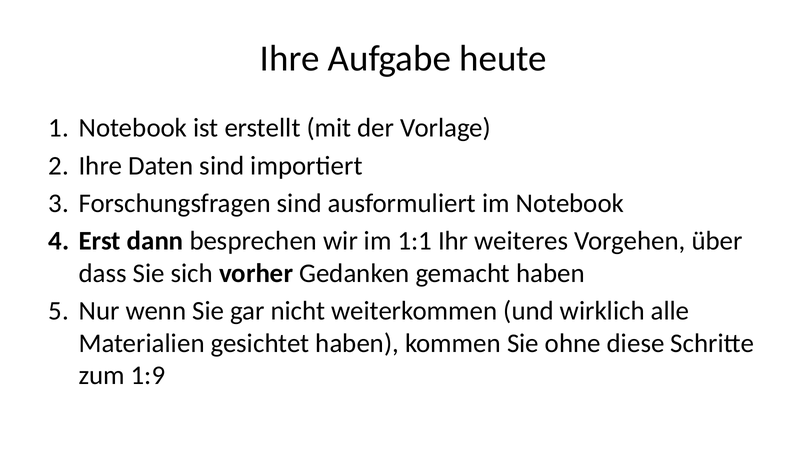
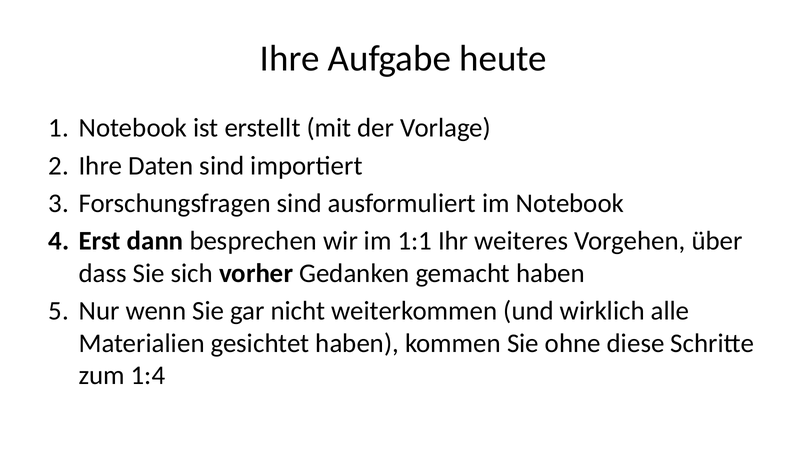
1:9: 1:9 -> 1:4 (148, 375)
